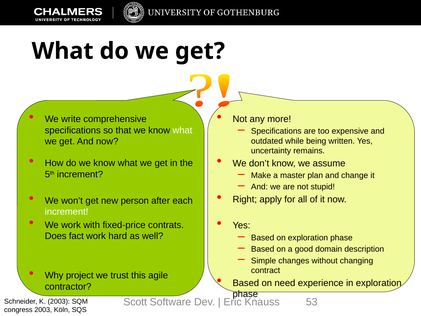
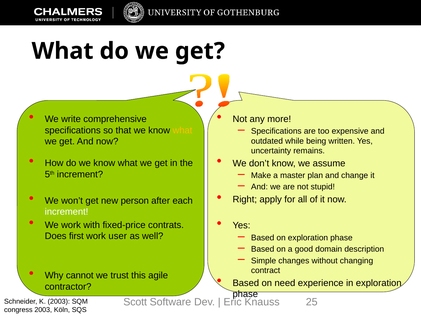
what colour: white -> yellow (182, 130)
fact: fact -> first (76, 236)
hard: hard -> user (118, 236)
project: project -> cannot (80, 275)
53: 53 -> 25 (312, 302)
